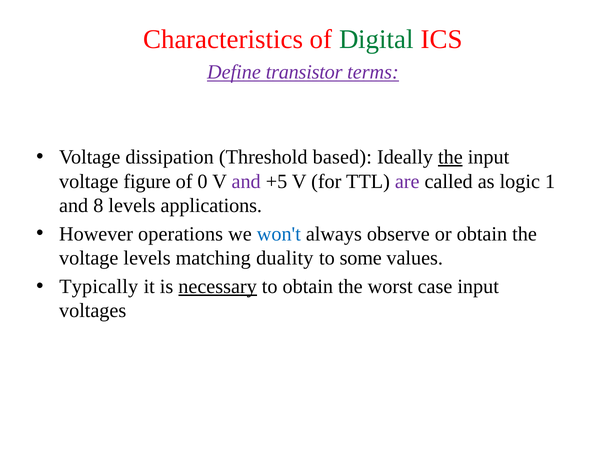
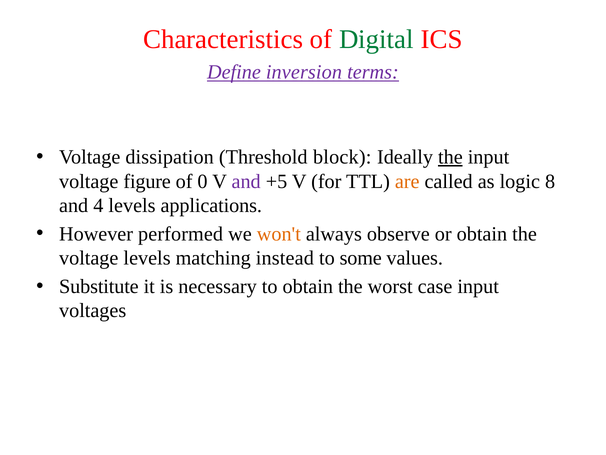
transistor: transistor -> inversion (304, 72)
based: based -> block (342, 157)
are colour: purple -> orange (407, 181)
1: 1 -> 8 (550, 181)
8: 8 -> 4 (98, 205)
operations: operations -> performed (181, 234)
won't colour: blue -> orange (279, 234)
duality: duality -> instead (285, 258)
Typically: Typically -> Substitute (99, 286)
necessary underline: present -> none (218, 286)
